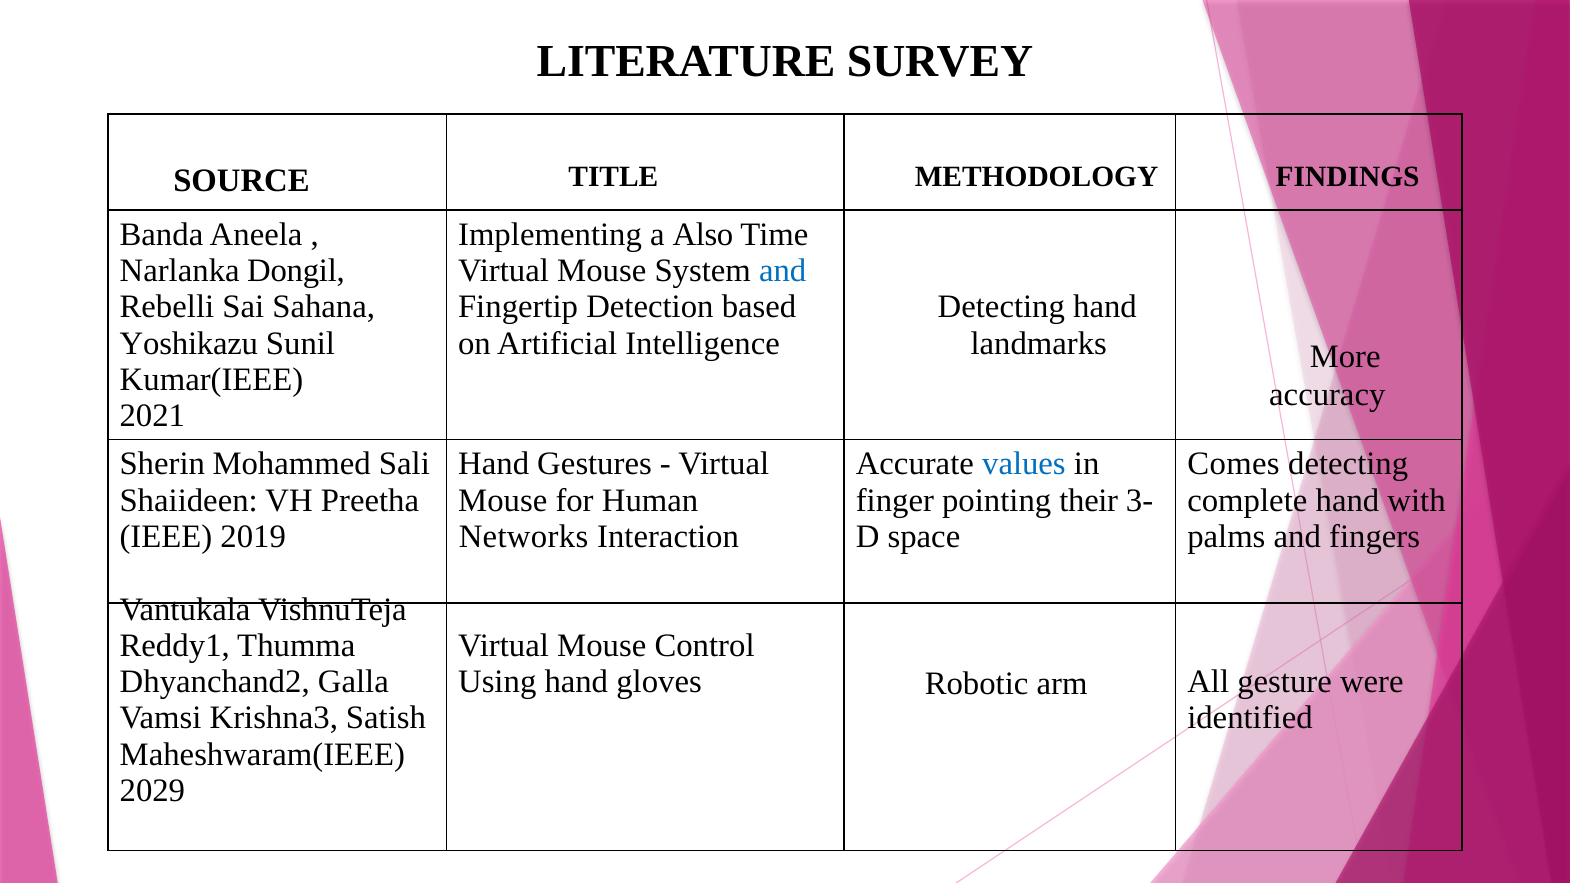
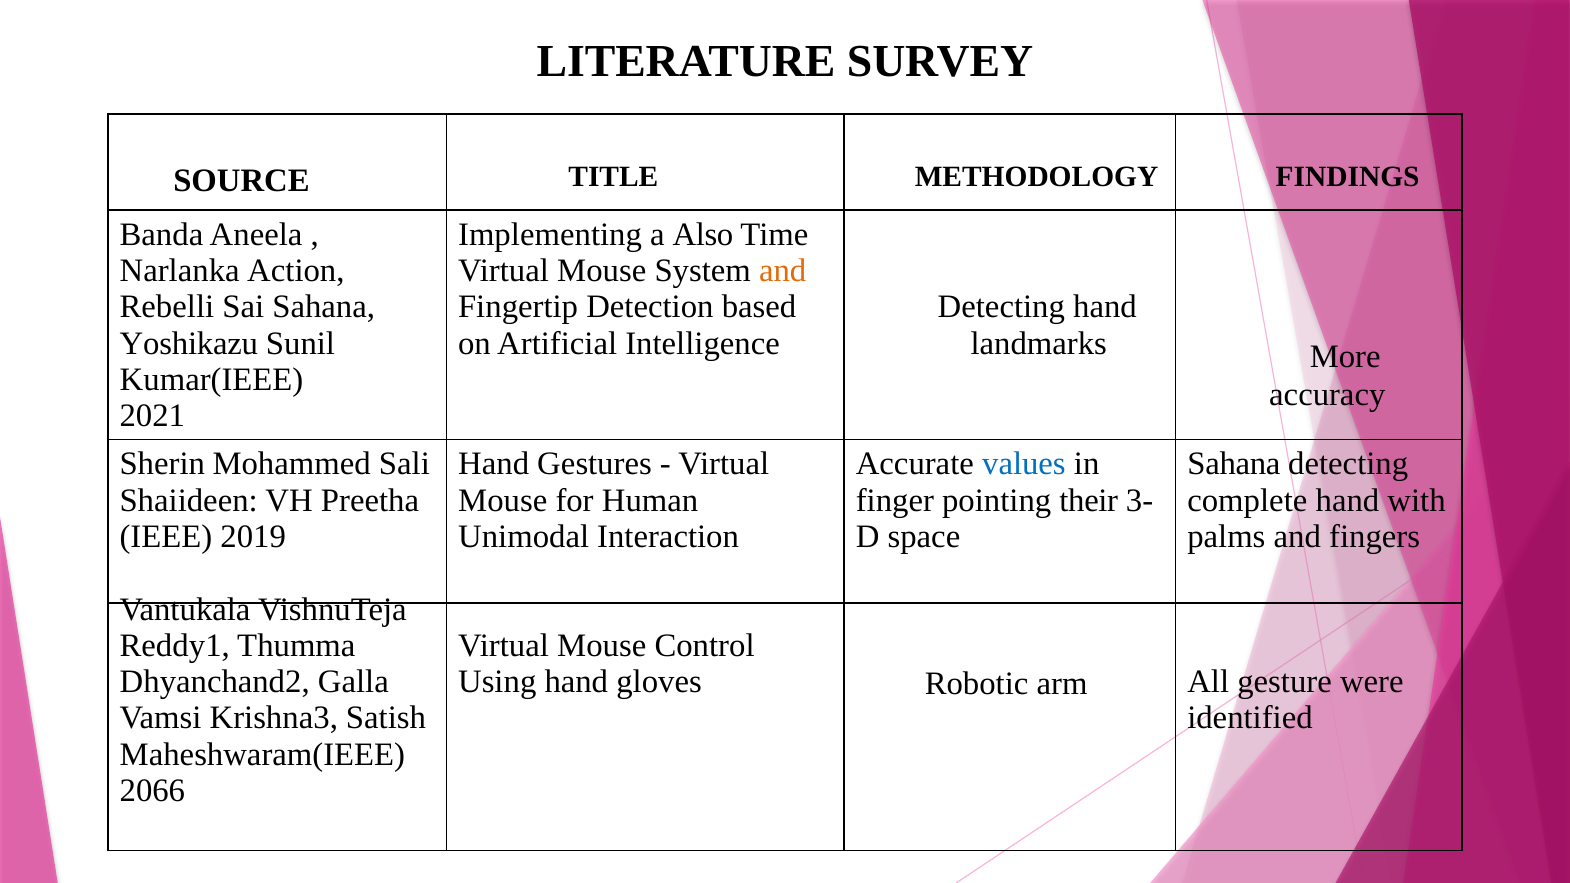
Dongil: Dongil -> Action (296, 271)
and colour: blue -> orange (783, 271)
Comes: Comes -> Sahana (1234, 464)
Networks: Networks -> Unimodal (524, 537)
2029: 2029 -> 2066 (152, 791)
